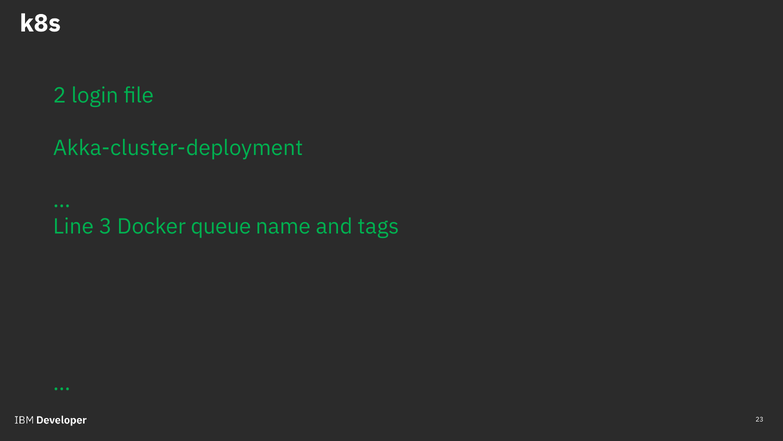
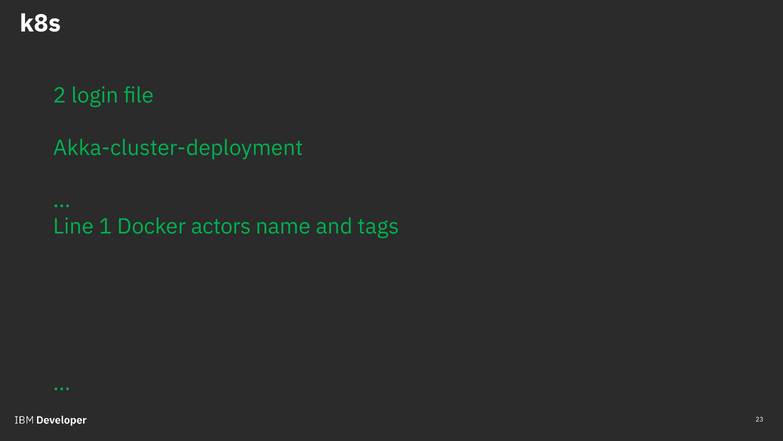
3: 3 -> 1 (105, 226)
queue: queue -> actors (221, 226)
